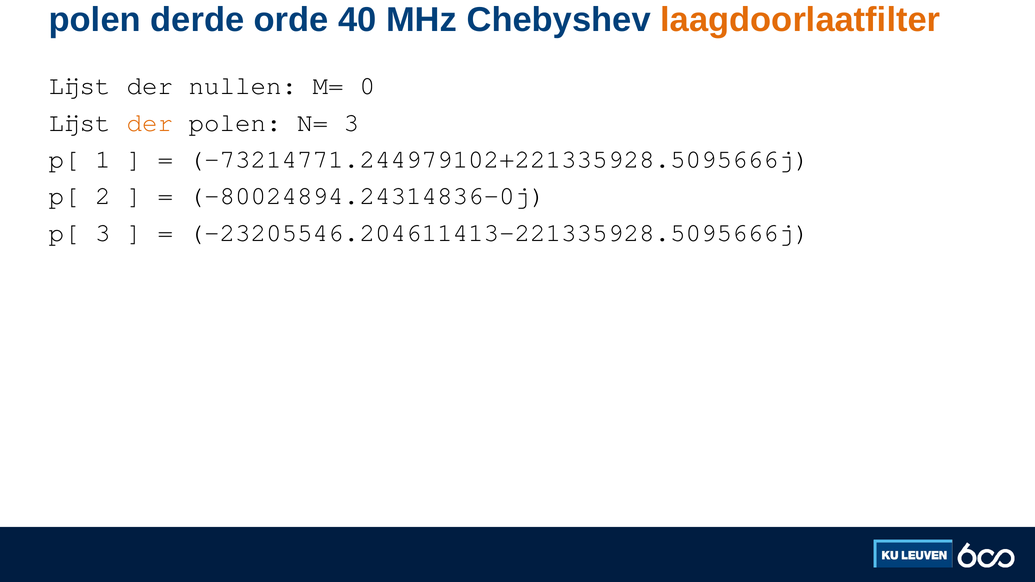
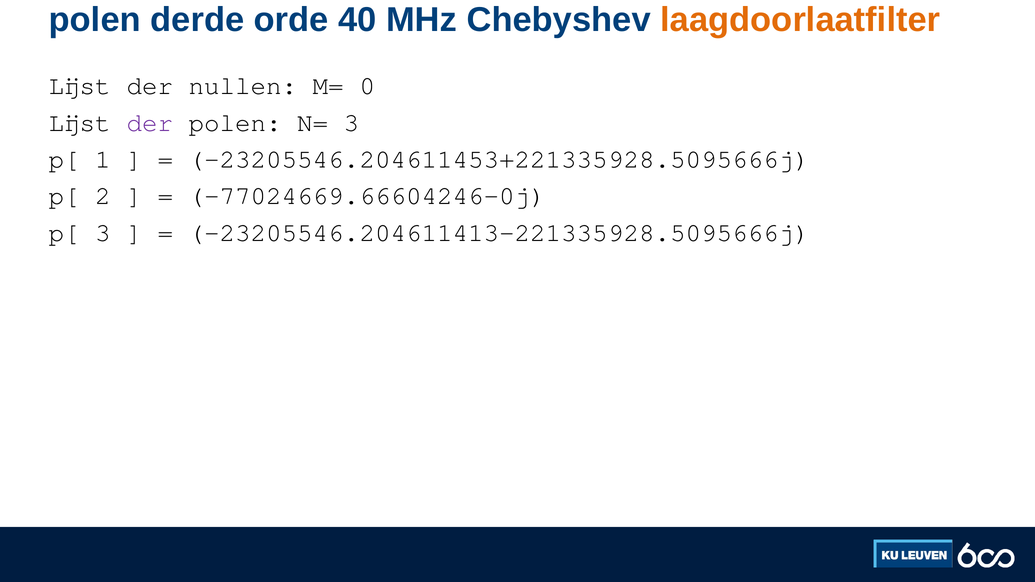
der colour: orange -> purple (150, 123)
-73214771.244979102+221335928.5095666j: -73214771.244979102+221335928.5095666j -> -23205546.204611453+221335928.5095666j (499, 159)
-80024894.24314836-0j: -80024894.24314836-0j -> -77024669.66604246-0j (367, 196)
